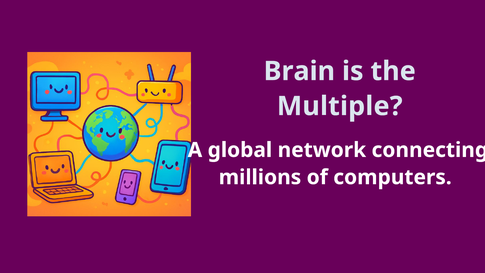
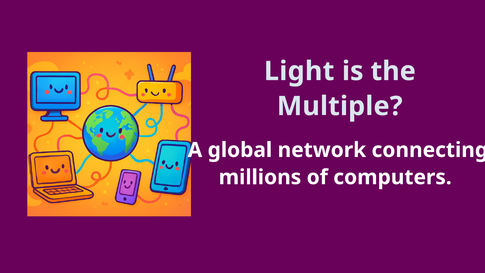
Brain: Brain -> Light (299, 71)
